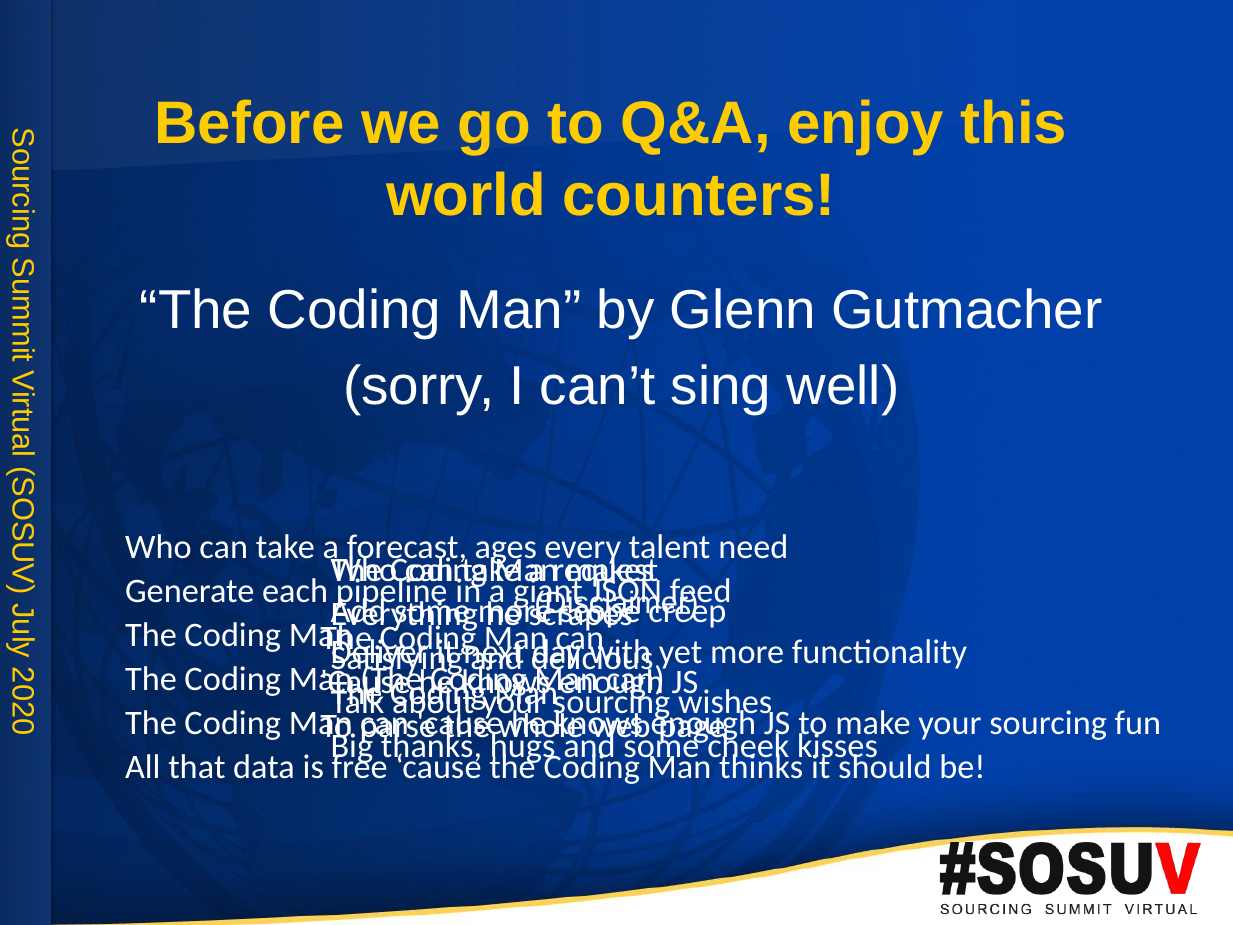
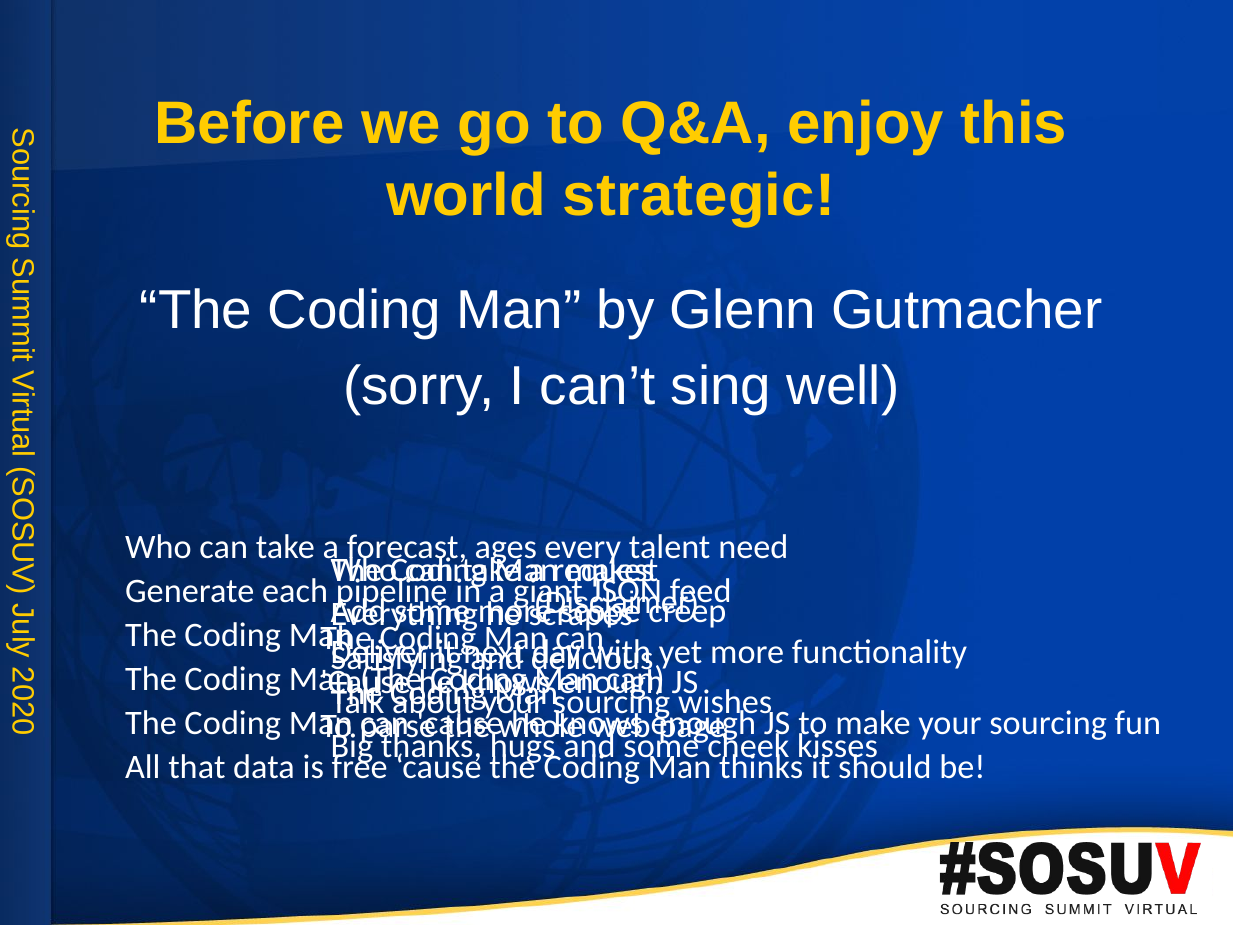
counters: counters -> strategic (699, 196)
